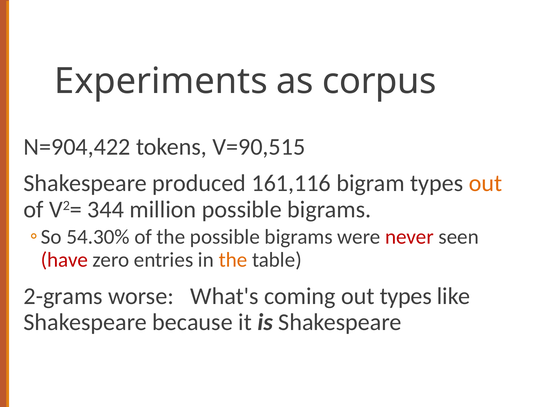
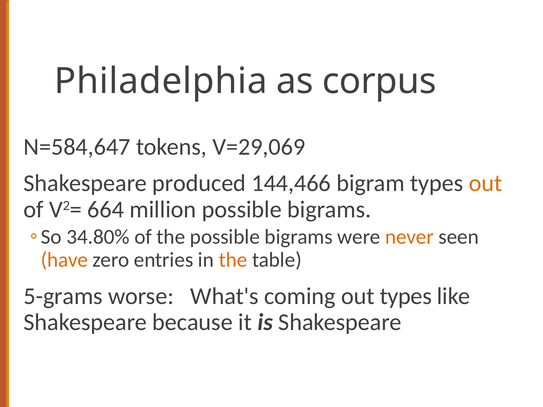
Experiments: Experiments -> Philadelphia (161, 81)
N=904,422: N=904,422 -> N=584,647 (77, 147)
V=90,515: V=90,515 -> V=29,069 (259, 147)
161,116: 161,116 -> 144,466 (291, 183)
344: 344 -> 664 (106, 210)
54.30%: 54.30% -> 34.80% (98, 237)
never colour: red -> orange (409, 237)
have colour: red -> orange (64, 260)
2-grams: 2-grams -> 5-grams (63, 296)
